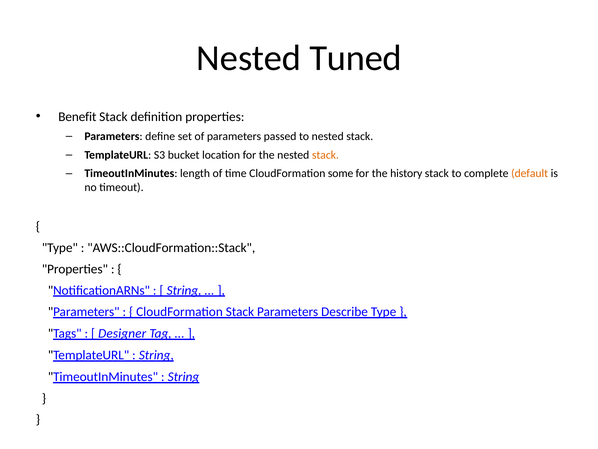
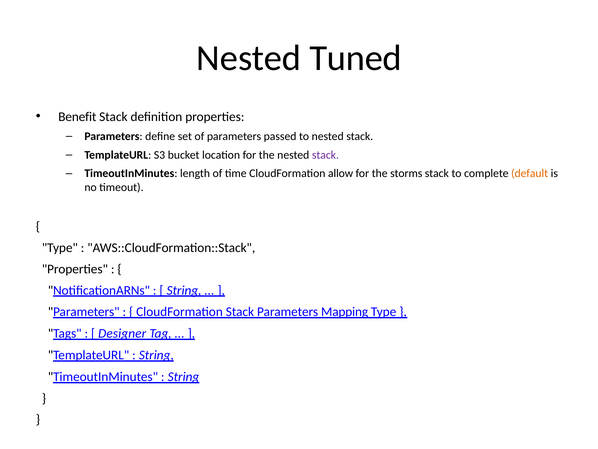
stack colour: orange -> purple (325, 155)
some: some -> allow (341, 173)
history: history -> storms (406, 173)
Describe: Describe -> Mapping (345, 312)
